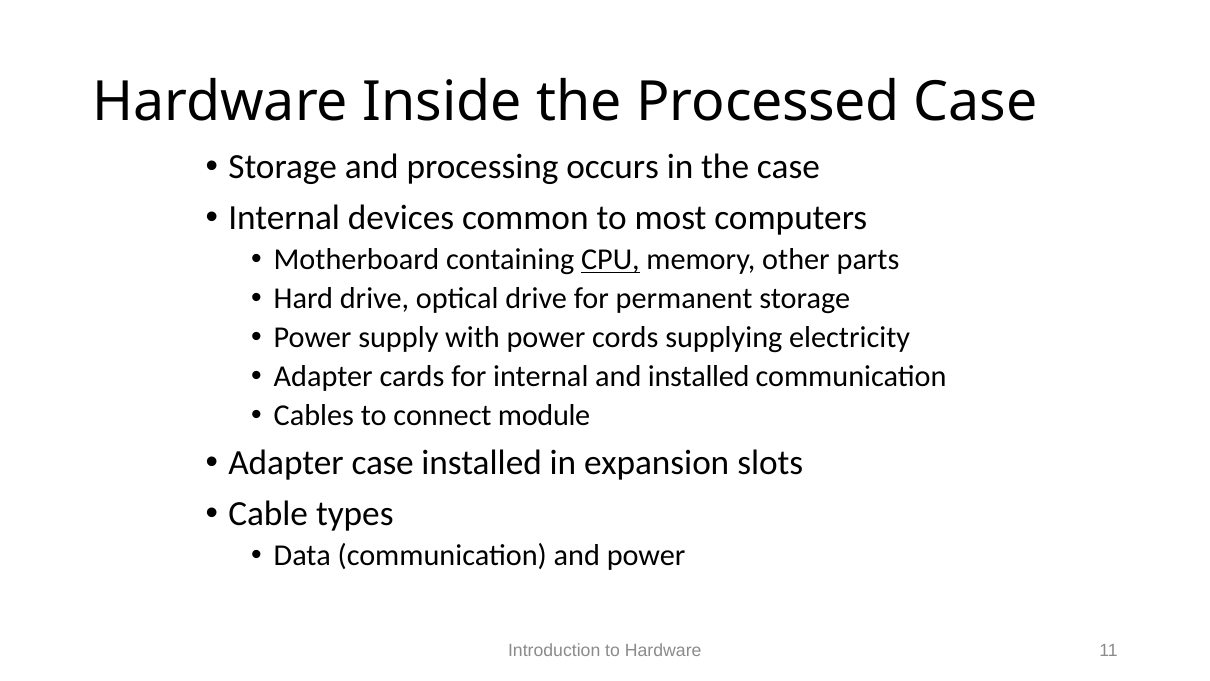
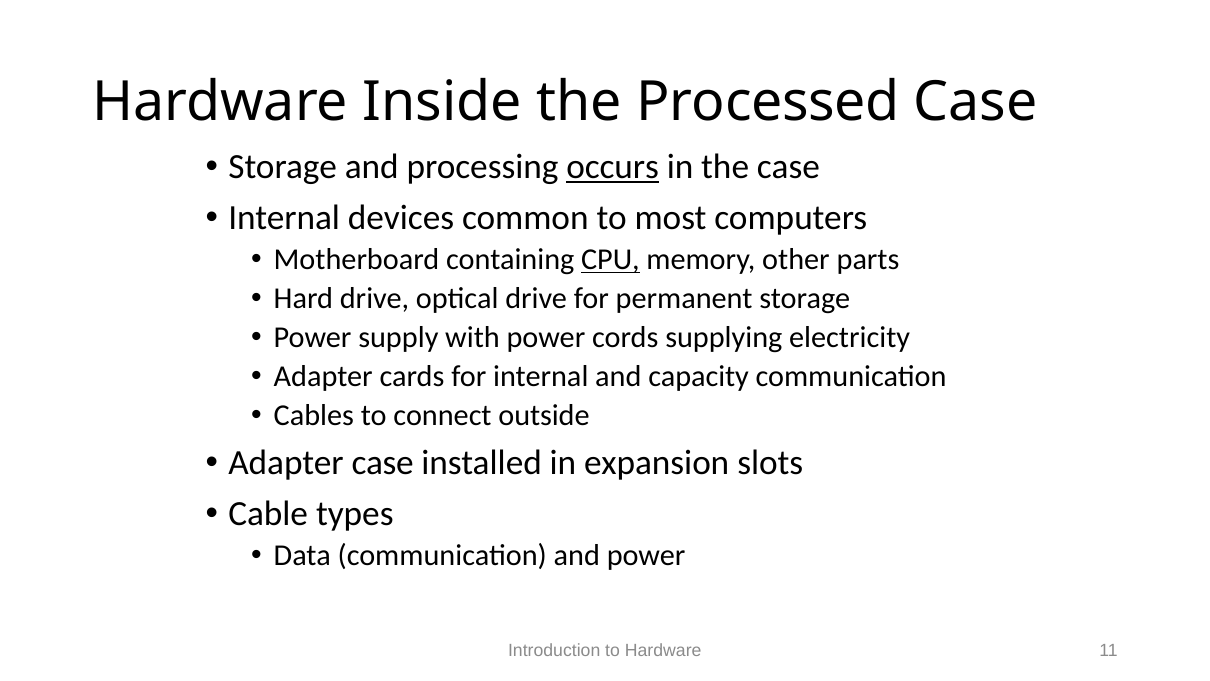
occurs underline: none -> present (613, 167)
and installed: installed -> capacity (699, 376)
module: module -> outside (544, 415)
